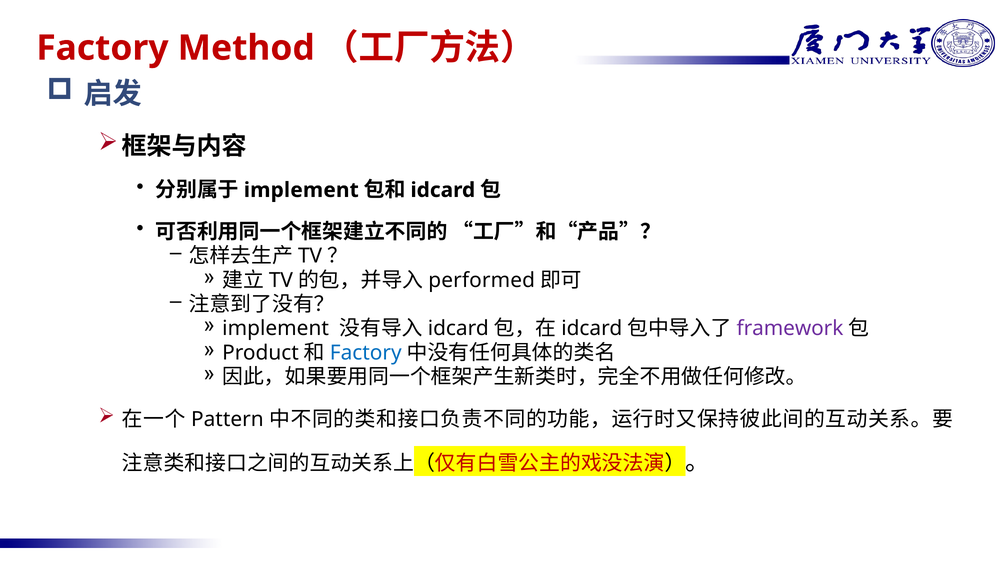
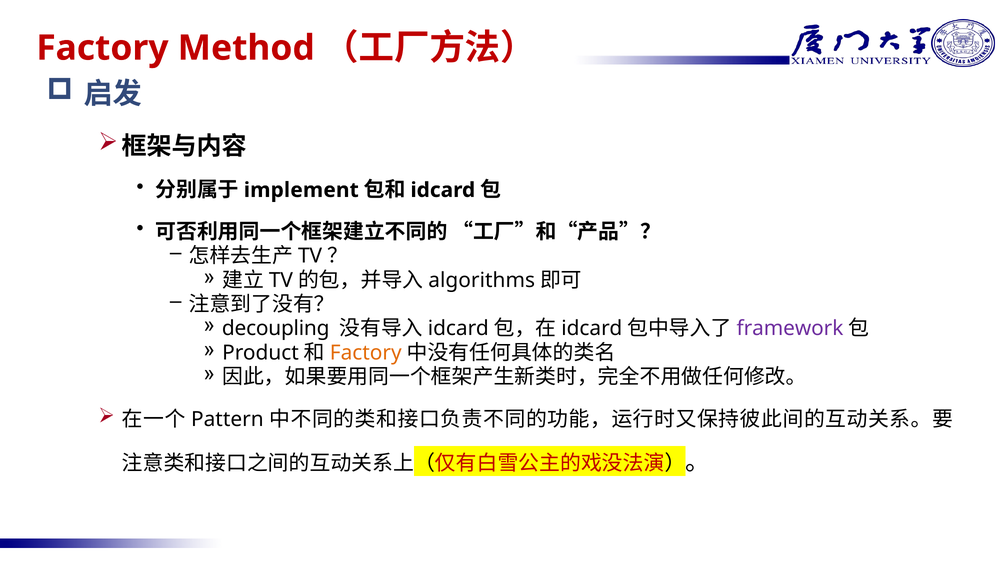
performed: performed -> algorithms (482, 280)
implement: implement -> decoupling (276, 329)
Factory colour: blue -> orange (366, 353)
